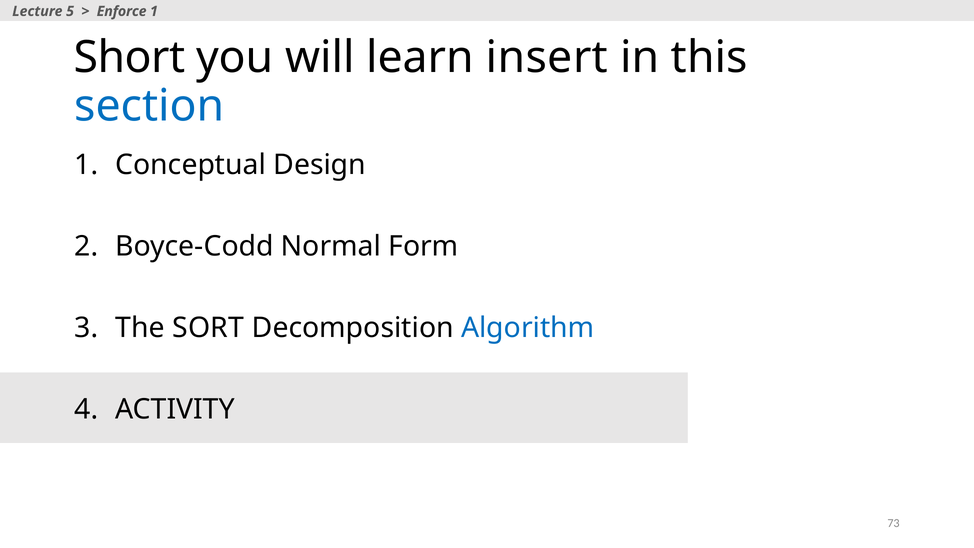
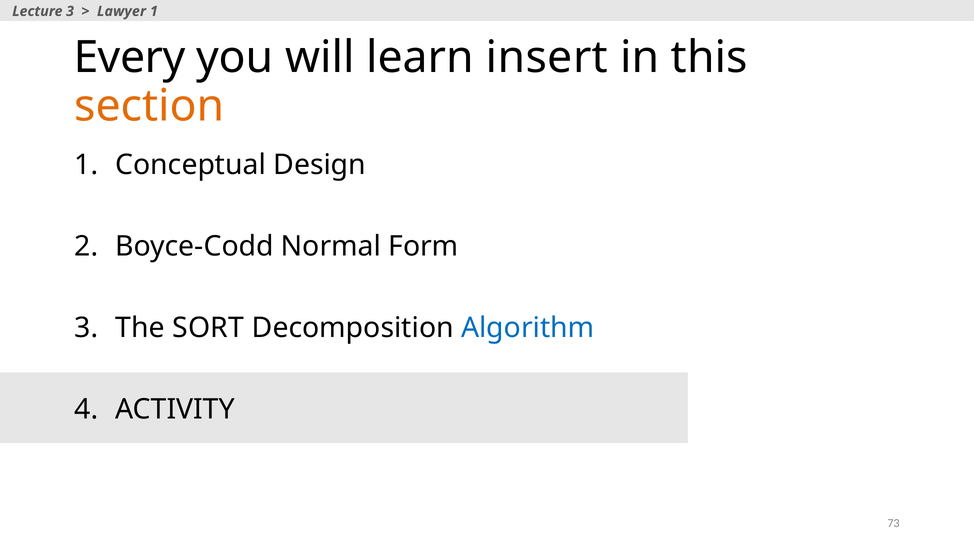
Lecture 5: 5 -> 3 (70, 11)
Enforce: Enforce -> Lawyer (121, 11)
Short: Short -> Every (130, 58)
section colour: blue -> orange (149, 106)
